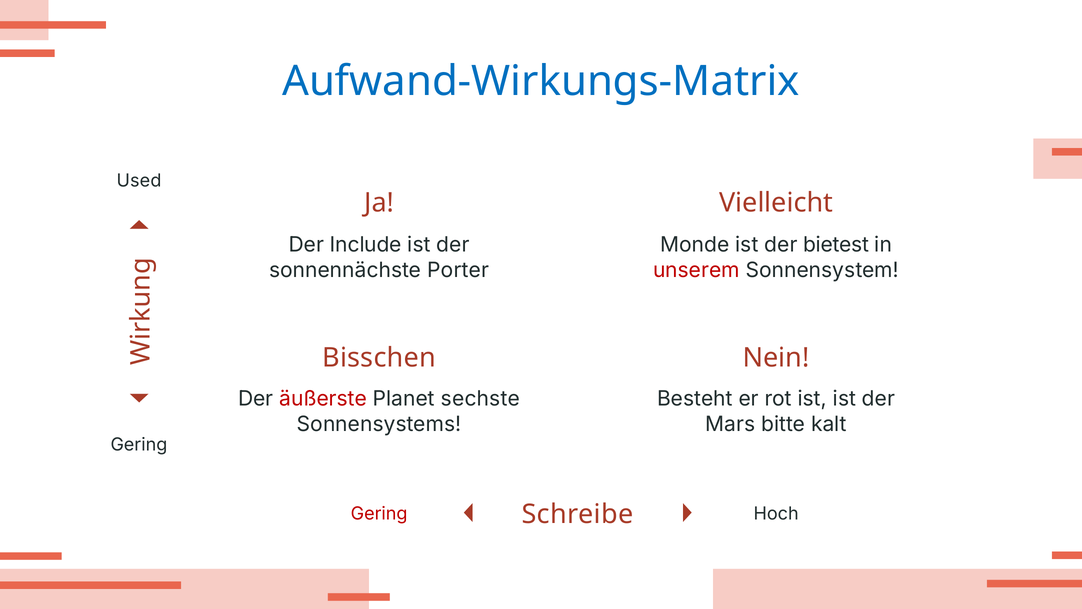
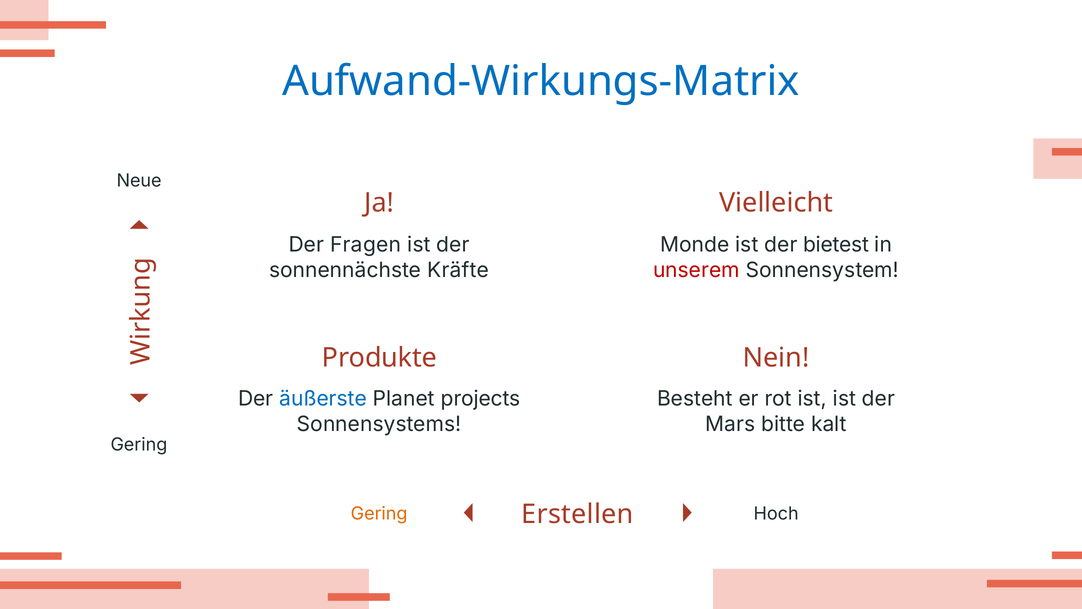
Used: Used -> Neue (139, 181)
Include: Include -> Fragen (366, 245)
Porter: Porter -> Kräfte (458, 270)
Bisschen: Bisschen -> Produkte (379, 358)
äußerste colour: red -> blue (323, 399)
sechste: sechste -> projects (481, 399)
Schreibe: Schreibe -> Erstellen (578, 514)
Gering colour: red -> orange (379, 513)
